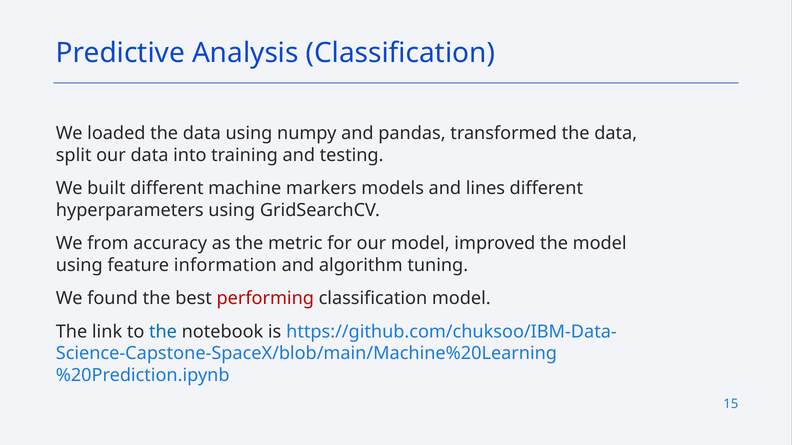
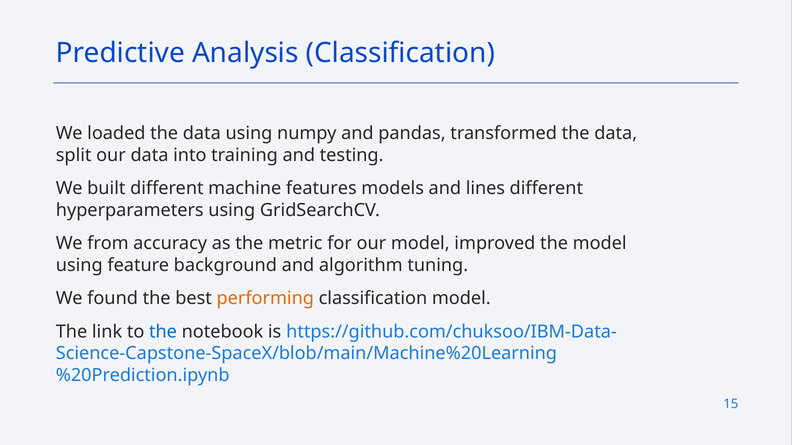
markers: markers -> features (321, 189)
information: information -> background (225, 265)
performing colour: red -> orange (265, 299)
